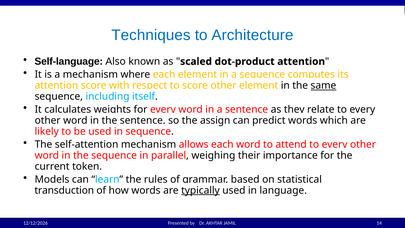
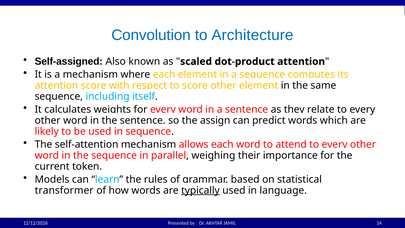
Techniques: Techniques -> Convolution (151, 35)
Self-language: Self-language -> Self-assigned (69, 61)
same underline: present -> none (323, 85)
transduction: transduction -> transformer (64, 190)
